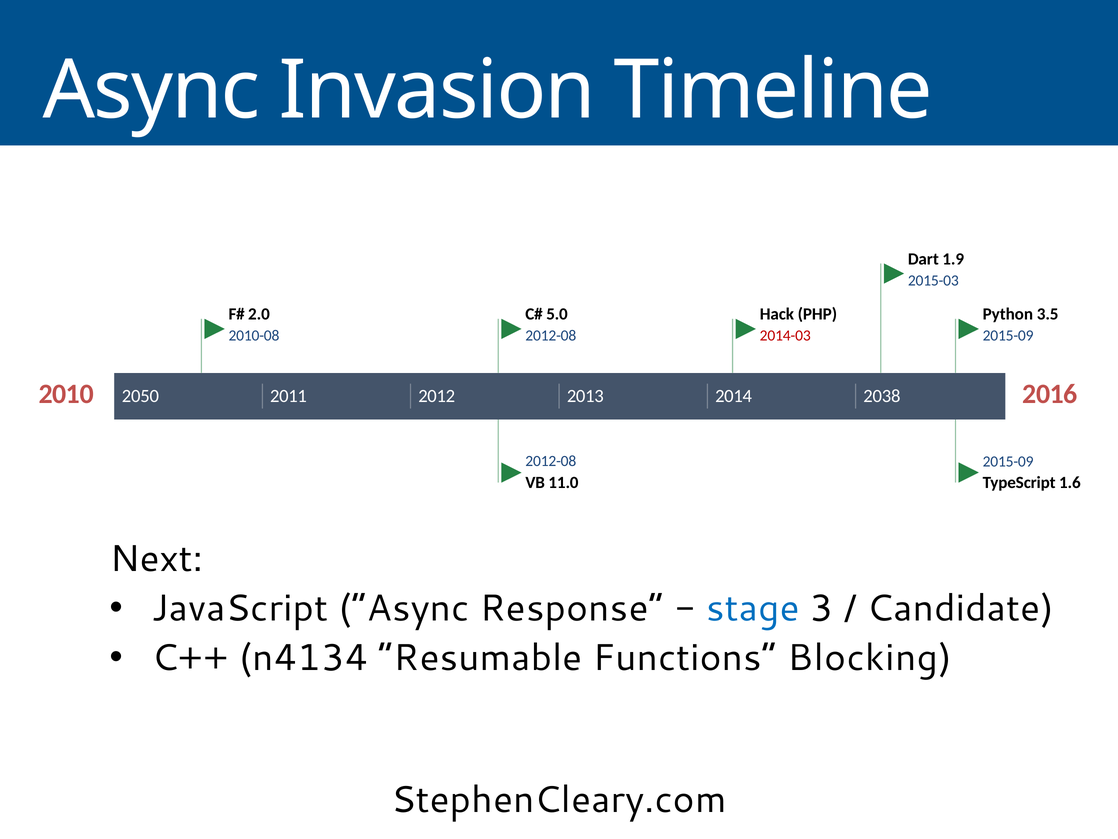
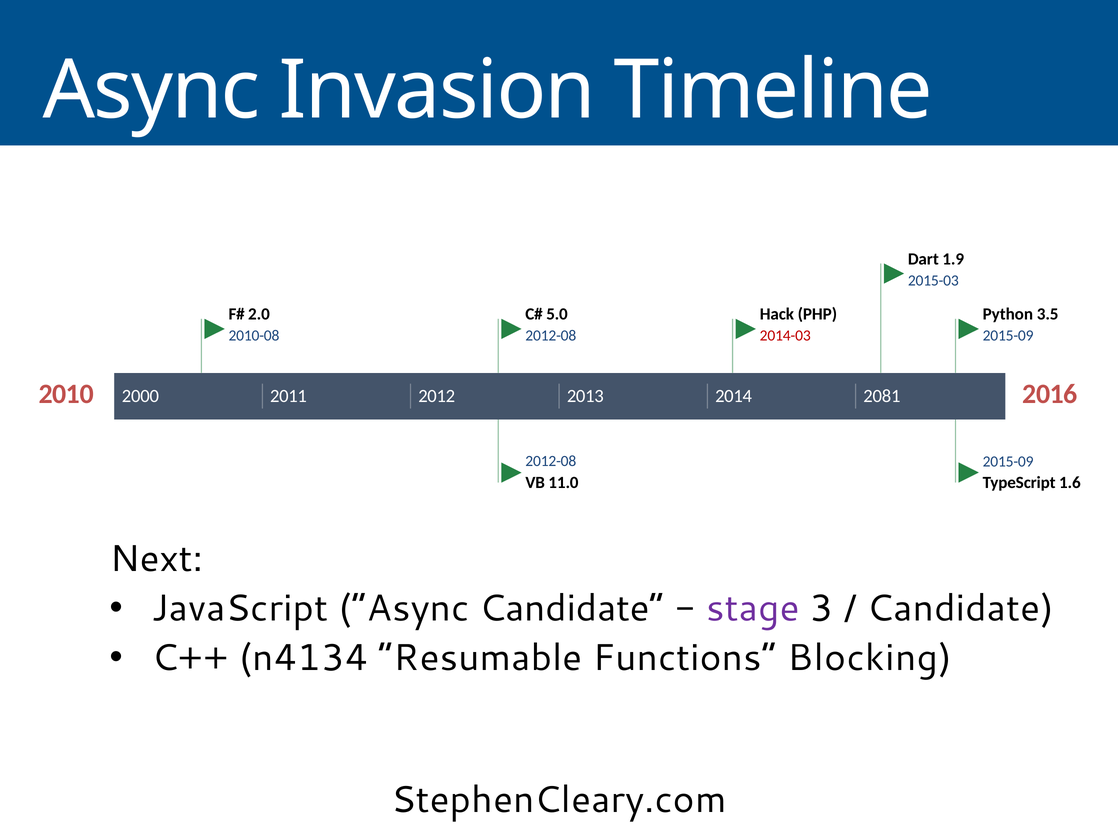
2050: 2050 -> 2000 (140, 396)
2038: 2038 -> 2081 (882, 396)
Async Response: Response -> Candidate (572, 608)
stage colour: blue -> purple (753, 608)
